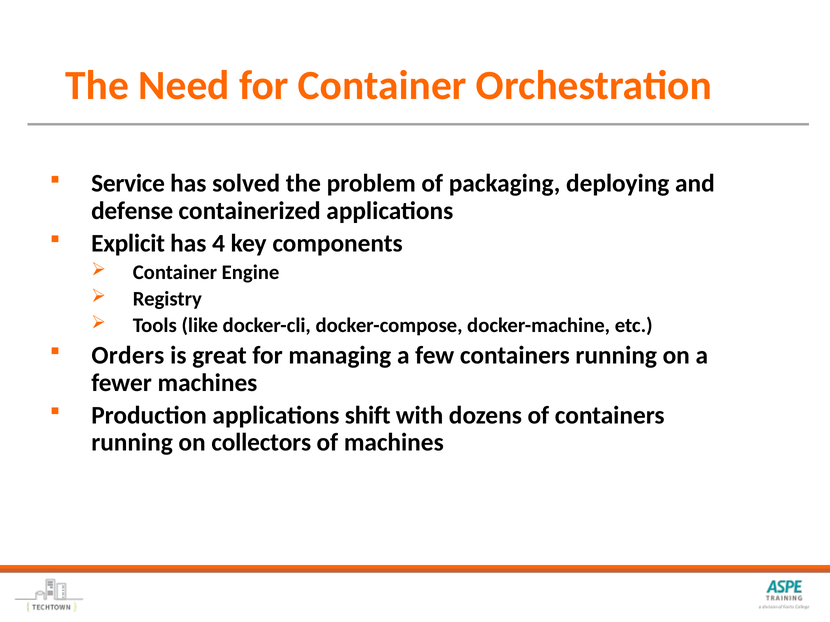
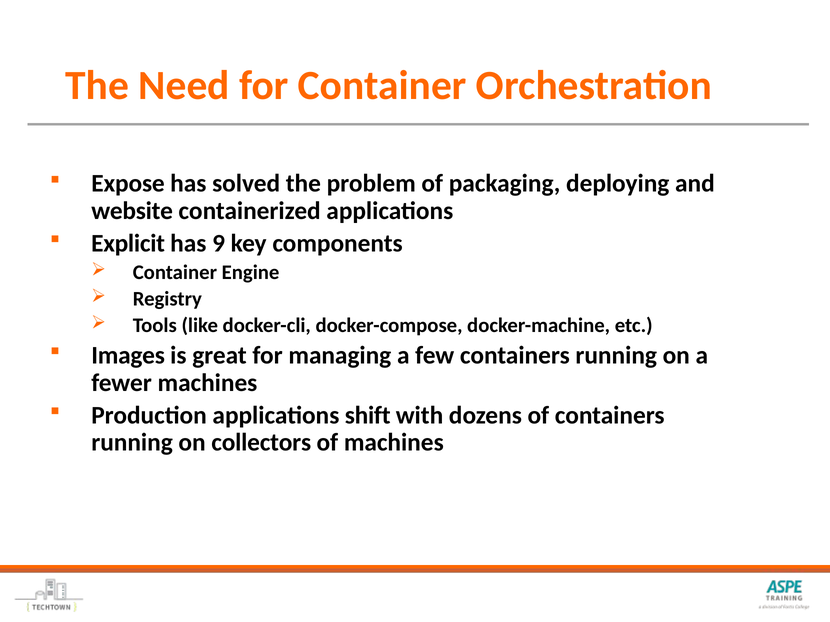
Service: Service -> Expose (128, 184)
defense: defense -> website (132, 211)
4: 4 -> 9 (219, 244)
Orders: Orders -> Images (128, 356)
